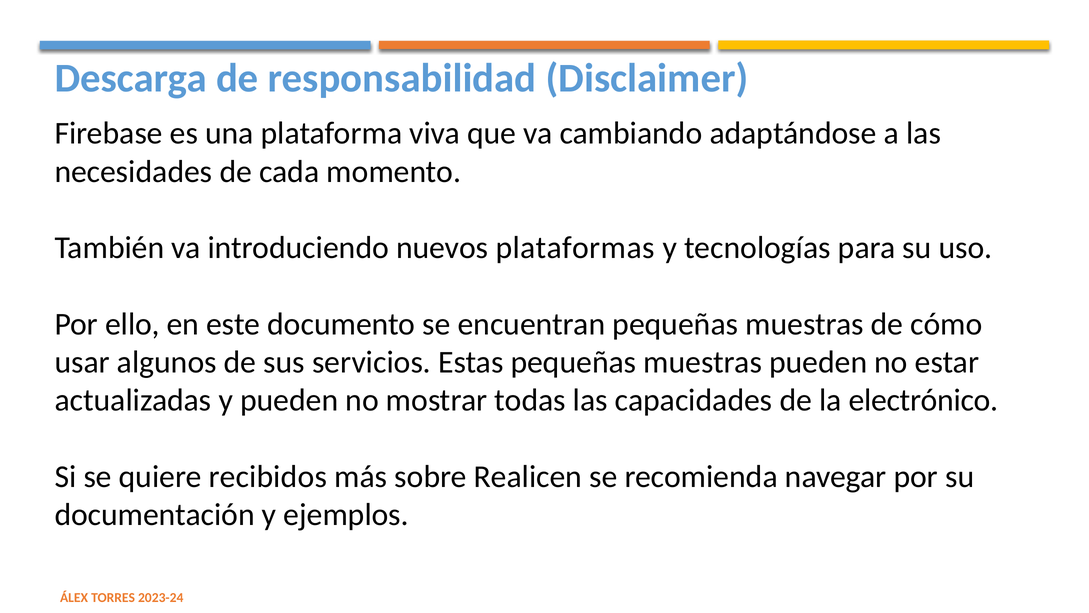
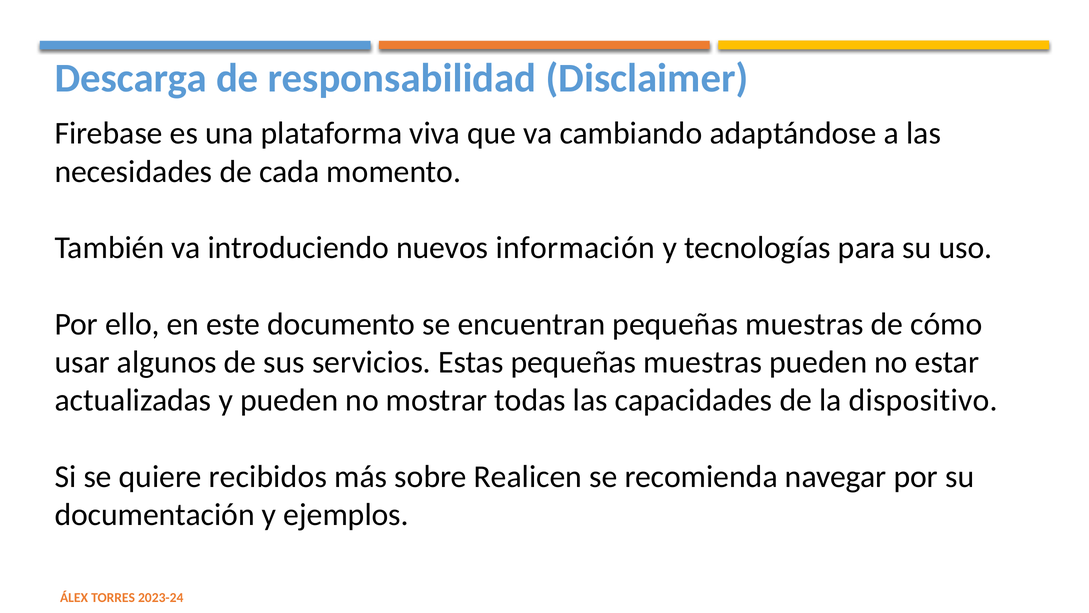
plataformas: plataformas -> información (575, 248)
electrónico: electrónico -> dispositivo (923, 400)
